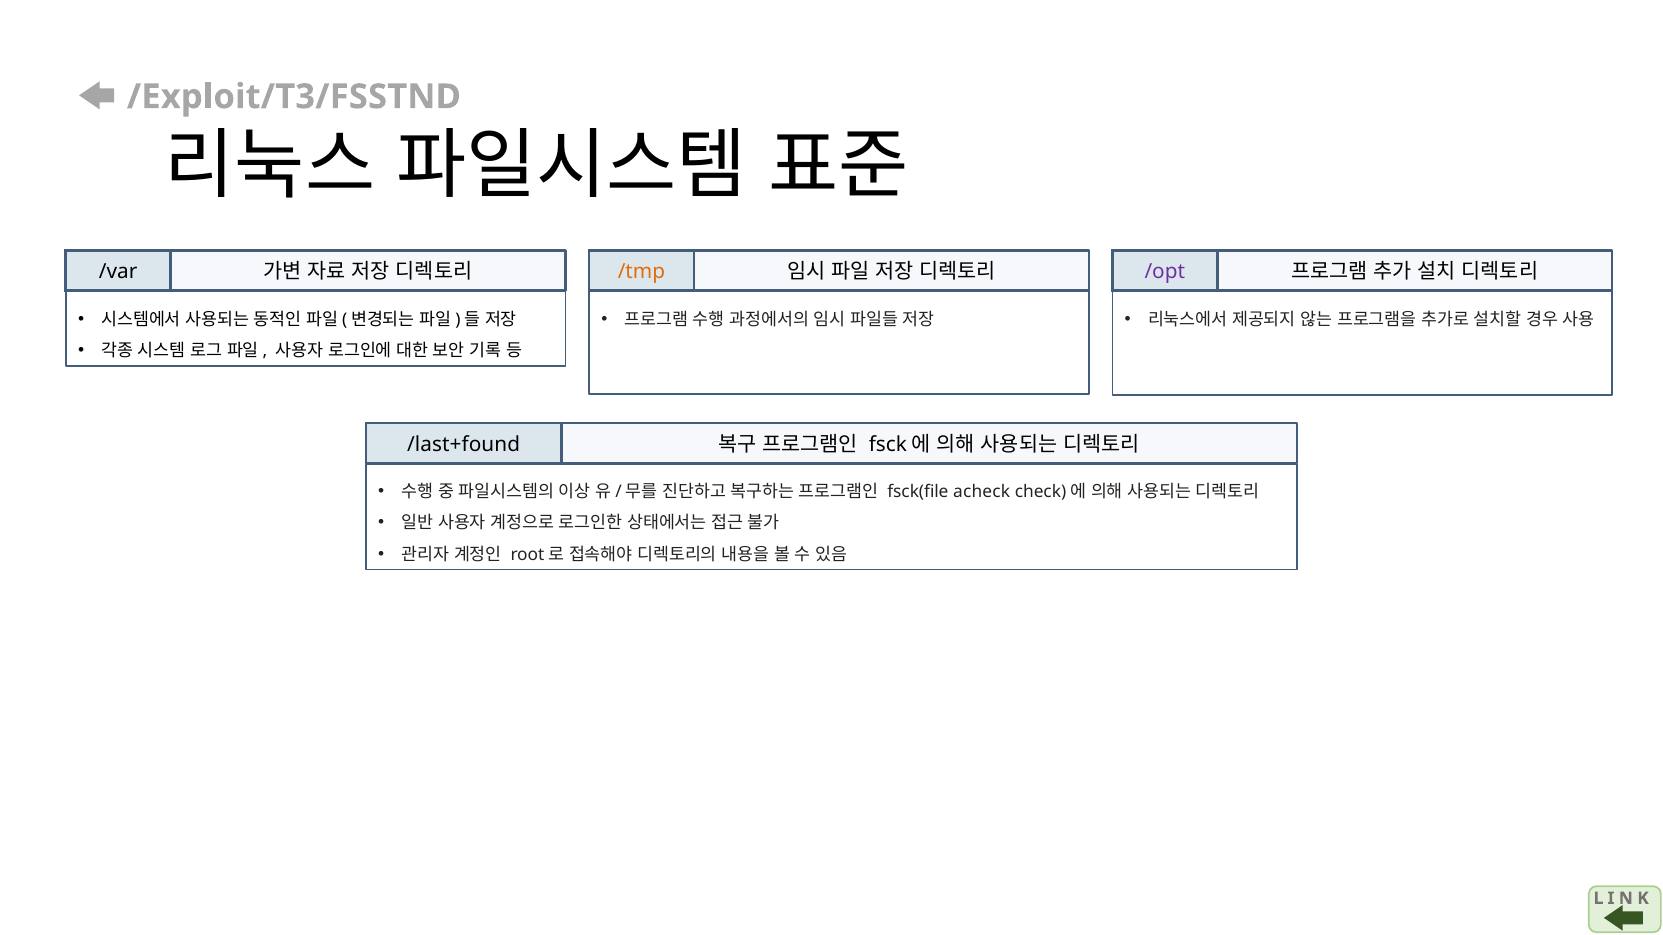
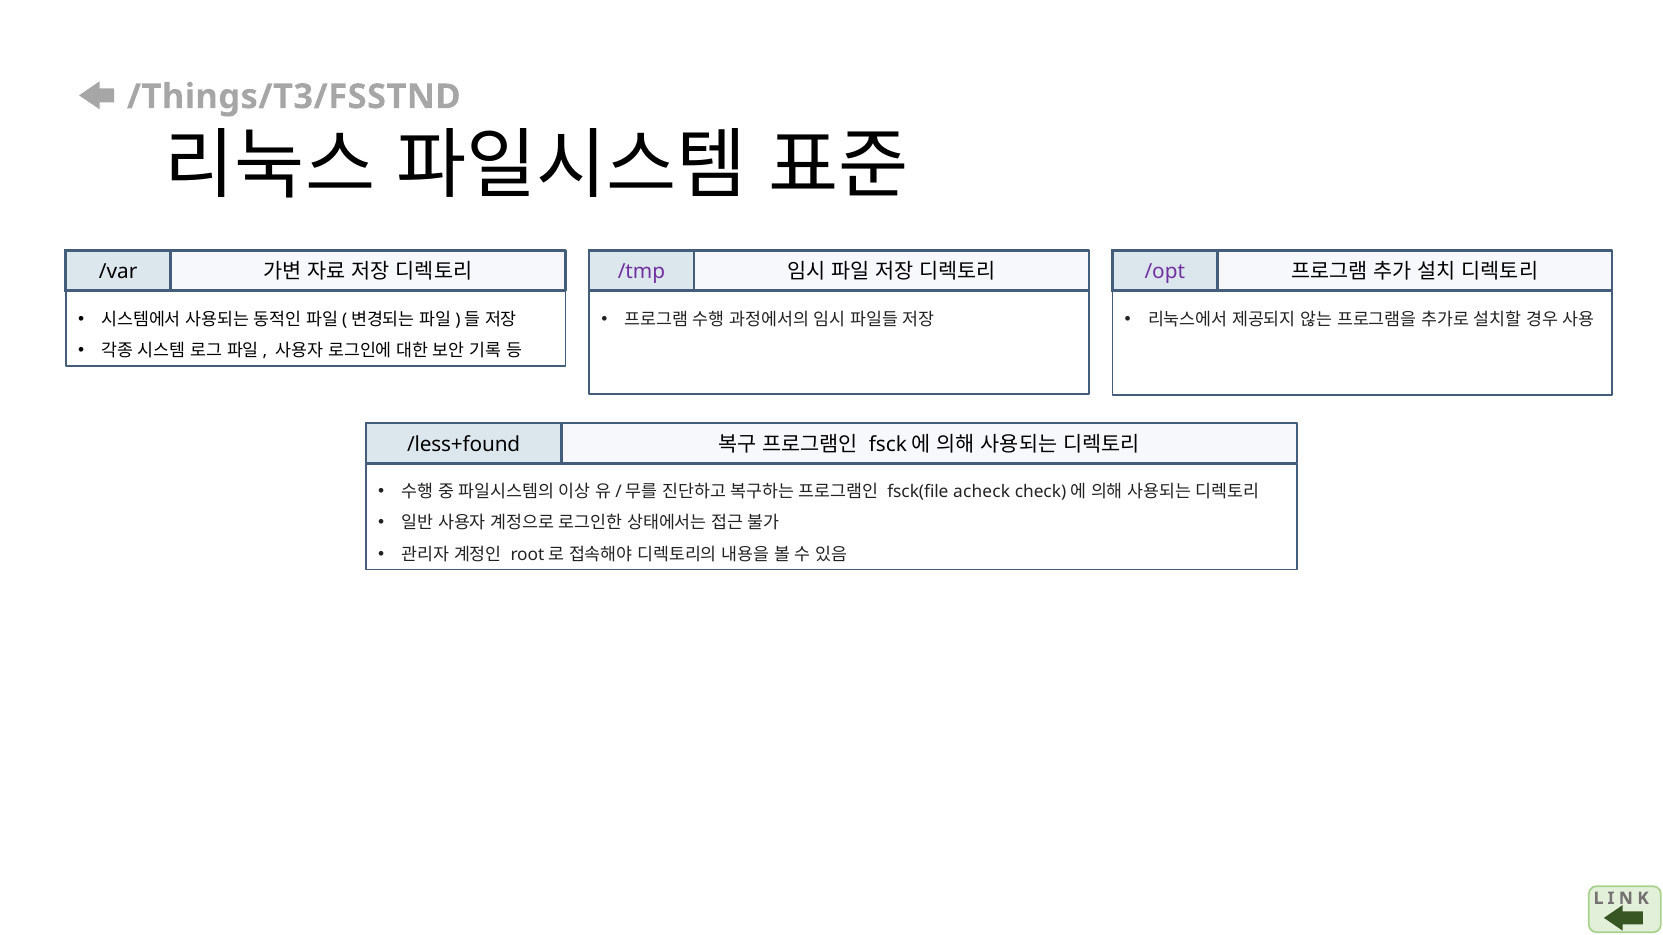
/Exploit/T3/FSSTND: /Exploit/T3/FSSTND -> /Things/T3/FSSTND (294, 97)
/tmp colour: orange -> purple (641, 272)
/last+found: /last+found -> /less+found (464, 445)
